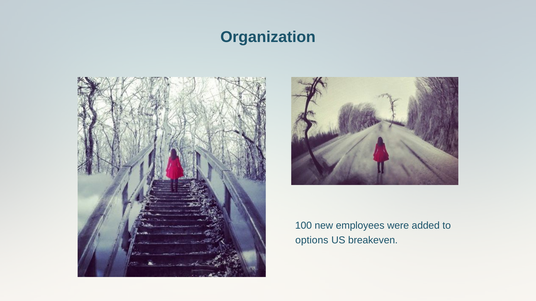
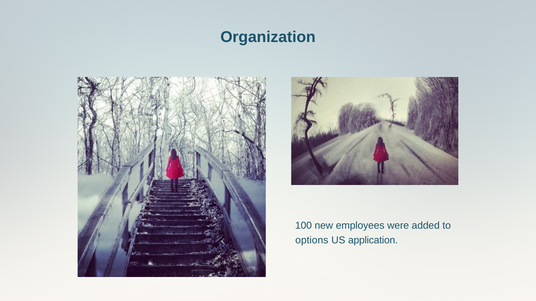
breakeven: breakeven -> application (373, 241)
